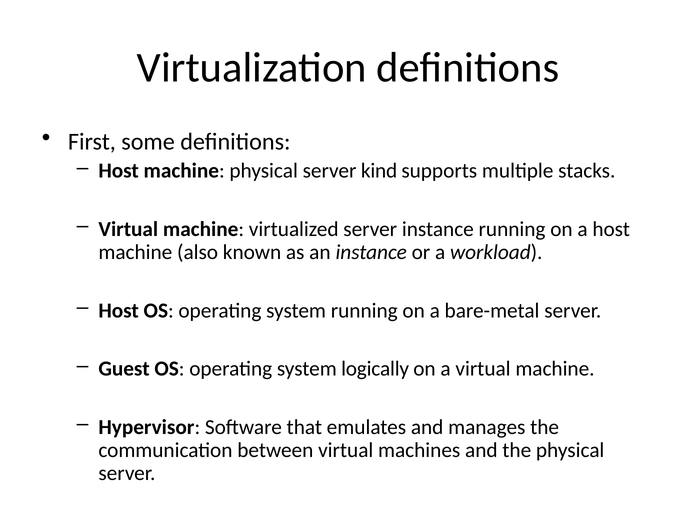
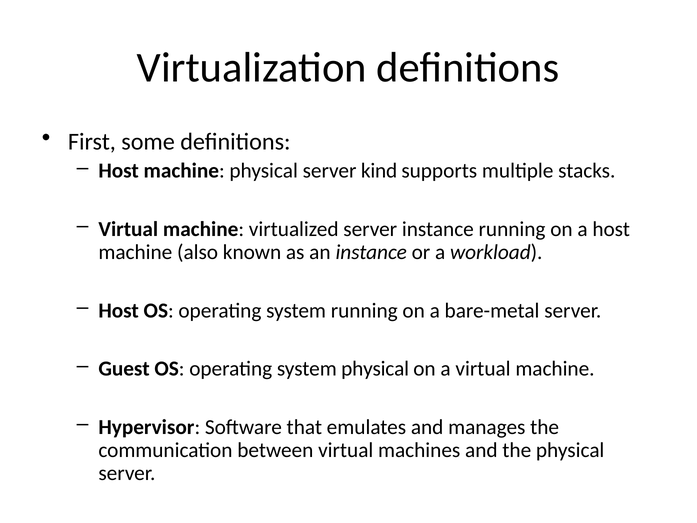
system logically: logically -> physical (375, 369)
